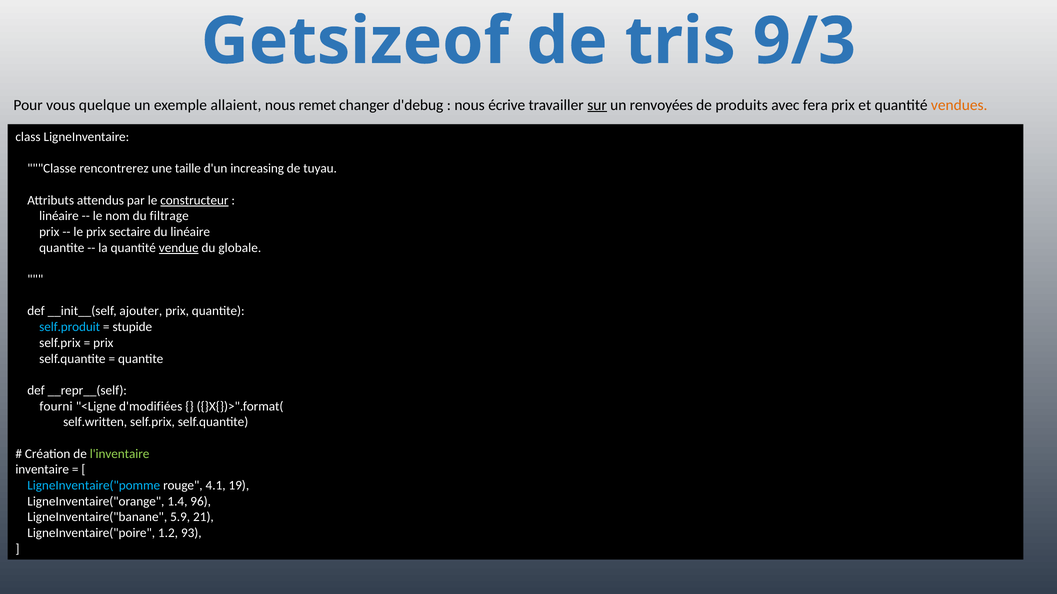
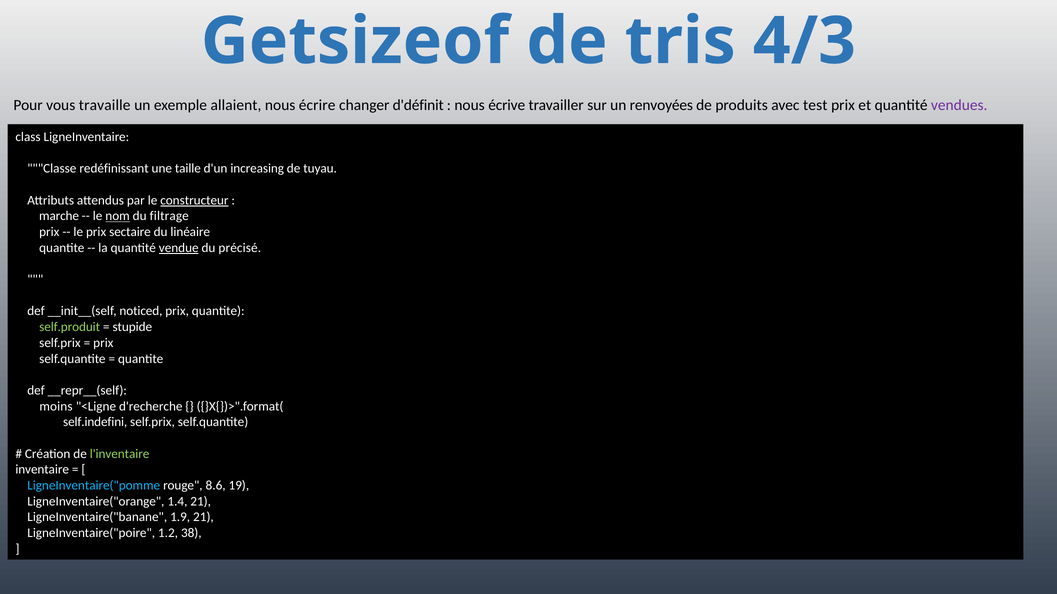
9/3: 9/3 -> 4/3 (804, 41)
quelque: quelque -> travaille (105, 105)
remet: remet -> écrire (317, 105)
d'debug: d'debug -> d'définit (418, 105)
sur underline: present -> none (597, 105)
fera: fera -> test (815, 105)
vendues colour: orange -> purple (959, 105)
rencontrerez: rencontrerez -> redéfinissant (114, 169)
linéaire: linéaire -> marche (59, 216)
nom underline: none -> present (118, 216)
globale: globale -> précisé (240, 248)
ajouter: ajouter -> noticed (141, 311)
self.produit colour: light blue -> light green (70, 327)
fourni: fourni -> moins (56, 407)
d'modifiées: d'modifiées -> d'recherche (151, 407)
self.written: self.written -> self.indefini (95, 422)
4.1: 4.1 -> 8.6 (216, 486)
1.4 96: 96 -> 21 (201, 502)
5.9: 5.9 -> 1.9 (180, 518)
93: 93 -> 38 (191, 533)
